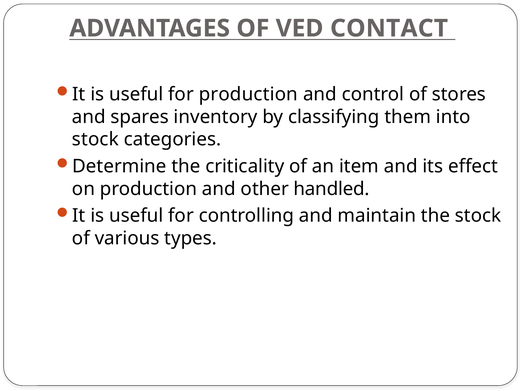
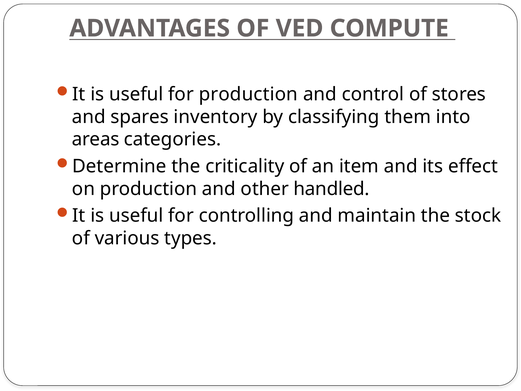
CONTACT: CONTACT -> COMPUTE (389, 28)
stock: stock -> areas (96, 139)
